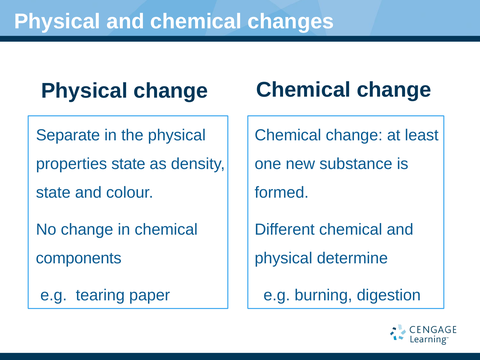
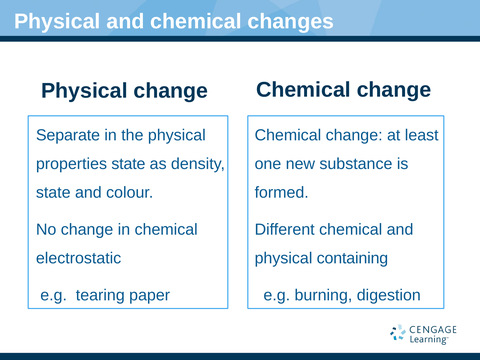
components: components -> electrostatic (79, 258)
determine: determine -> containing (352, 258)
